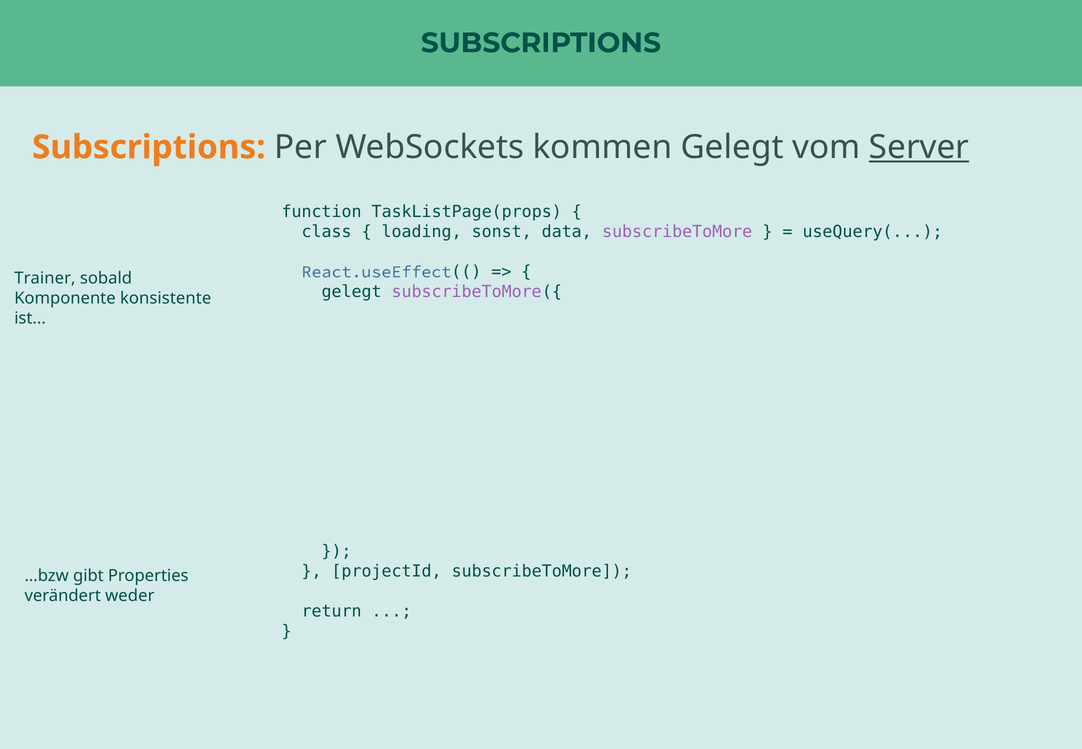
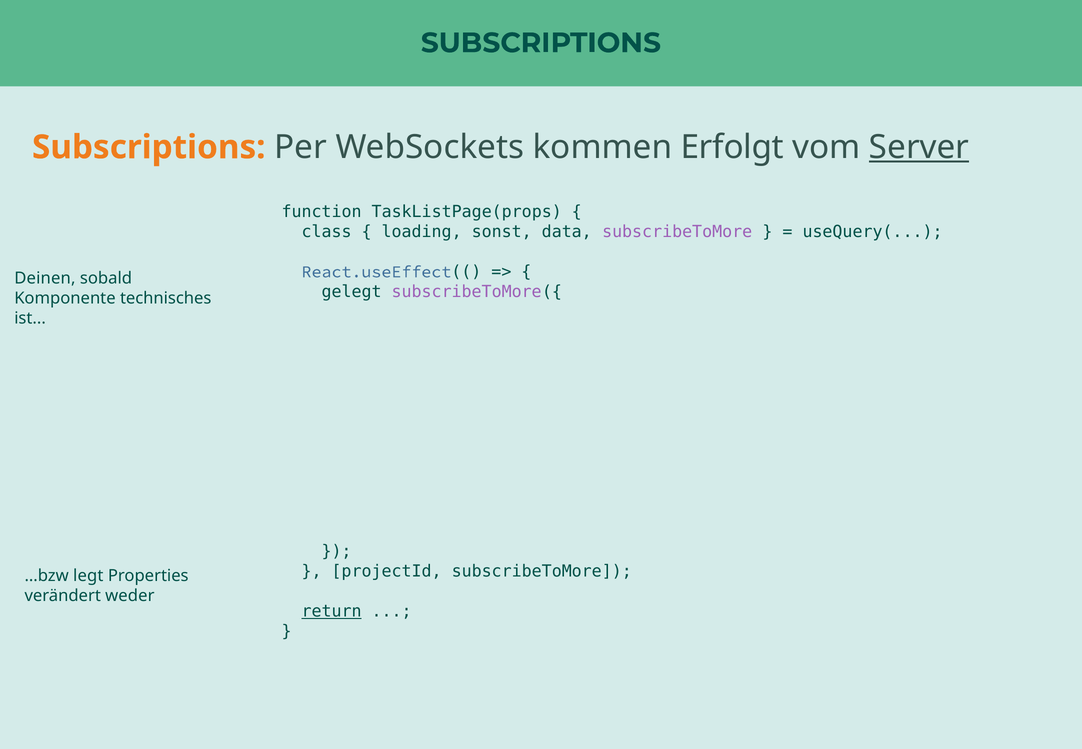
kommen Gelegt: Gelegt -> Erfolgt (732, 147)
Trainer: Trainer -> Deinen (45, 278)
konsistente: konsistente -> technisches (166, 298)
gibt: gibt -> legt (88, 576)
return underline: none -> present (332, 611)
